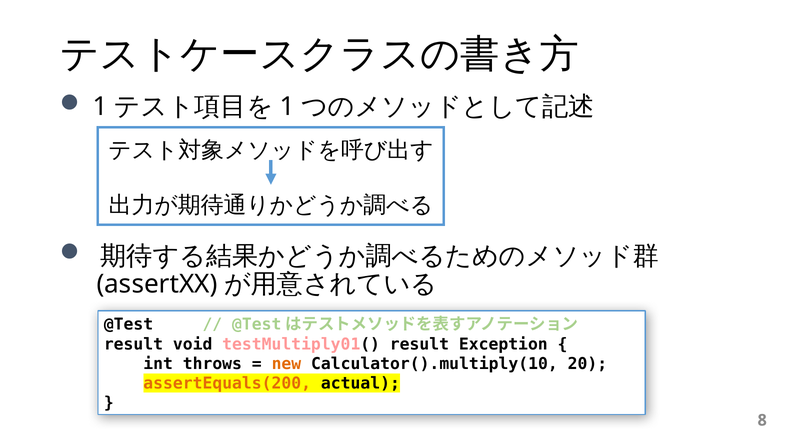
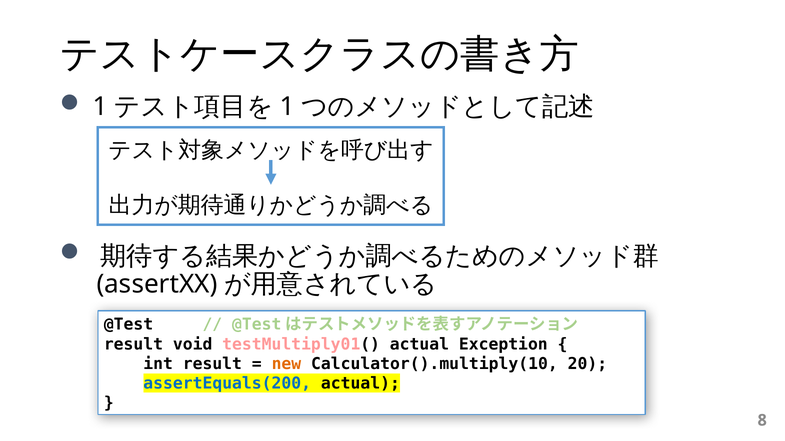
testMultiply01( result: result -> actual (419, 345)
int throws: throws -> result (212, 364)
assertEquals(200 colour: orange -> blue (227, 384)
